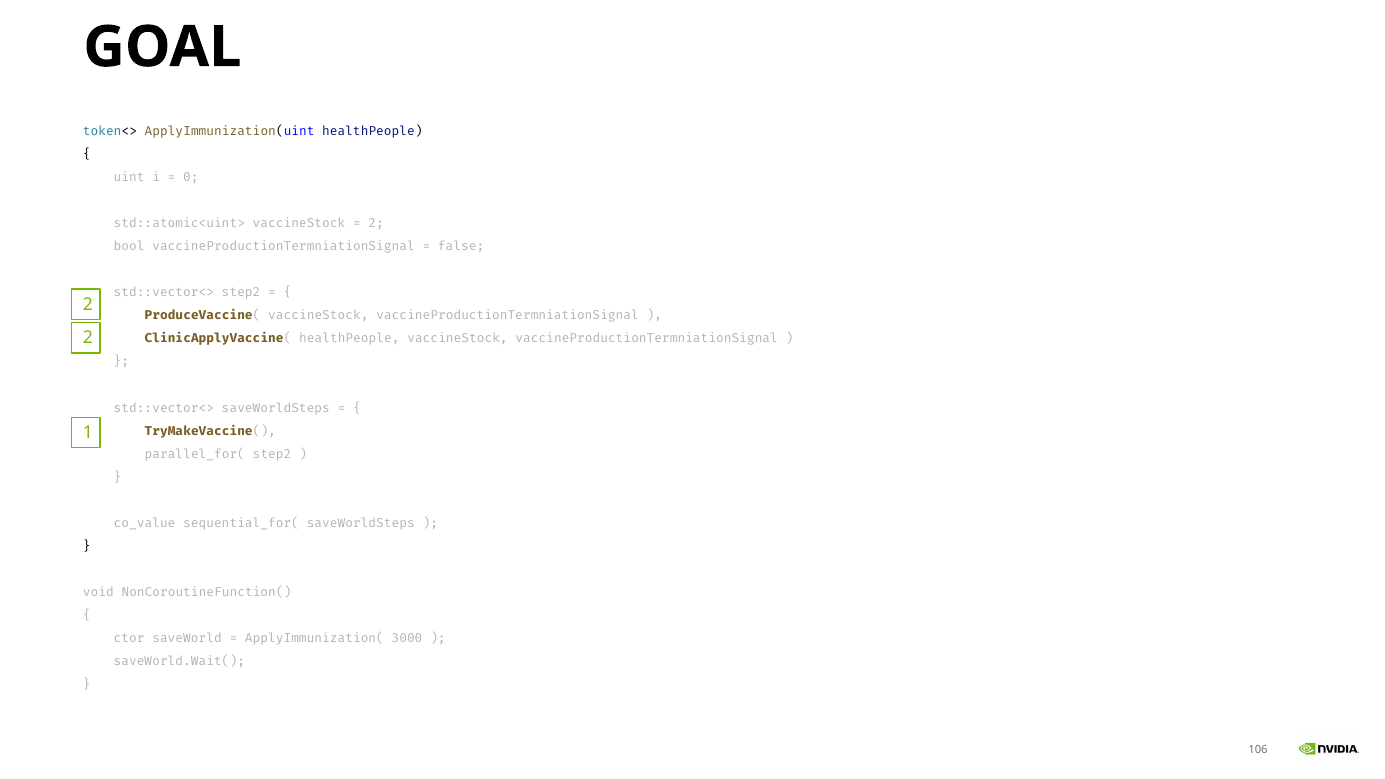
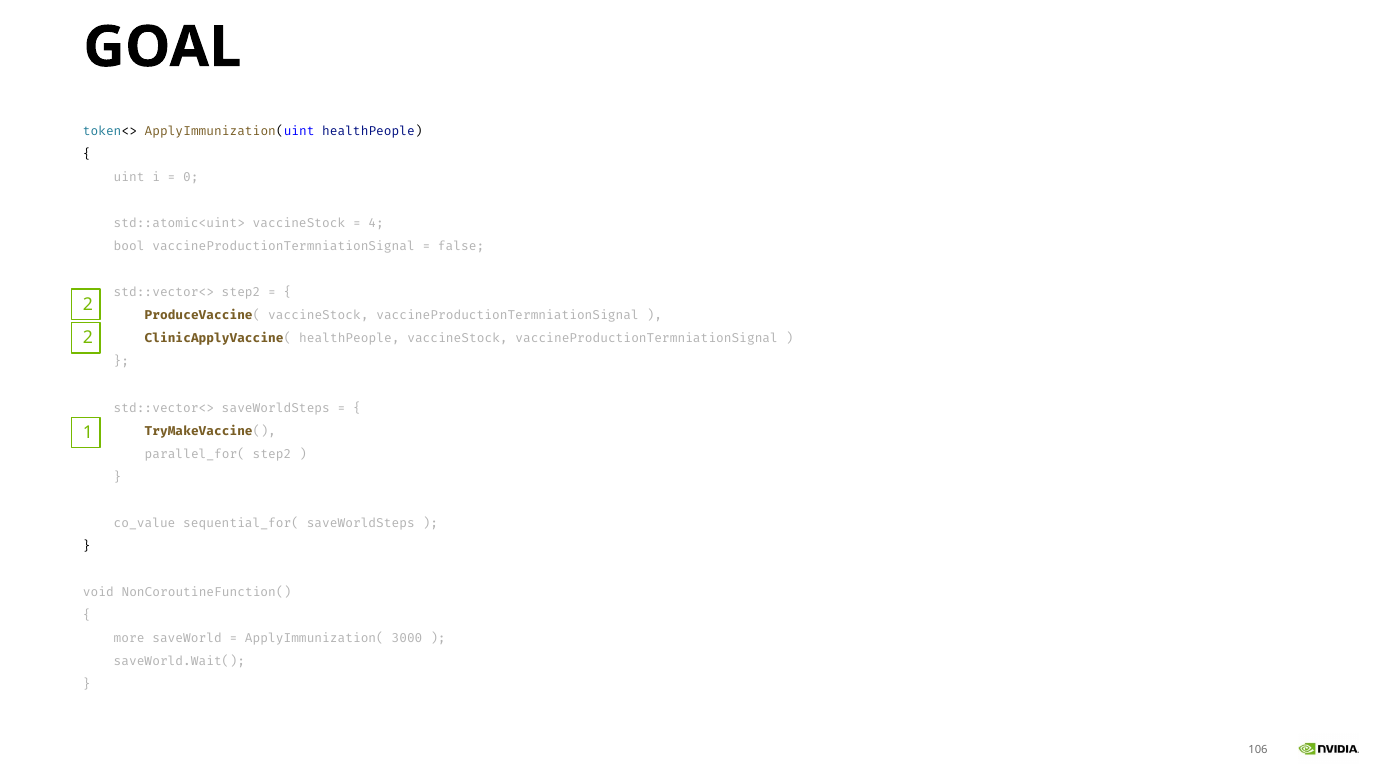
2: 2 -> 4 (376, 224)
ctor: ctor -> more (129, 638)
